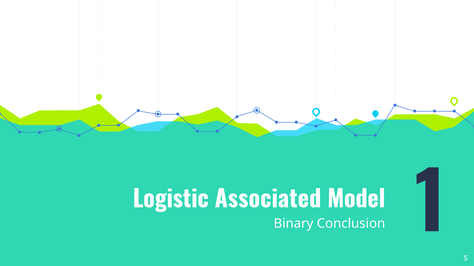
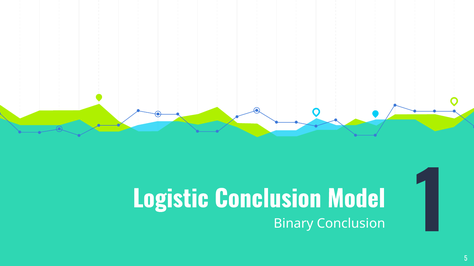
Logistic Associated: Associated -> Conclusion (268, 200)
